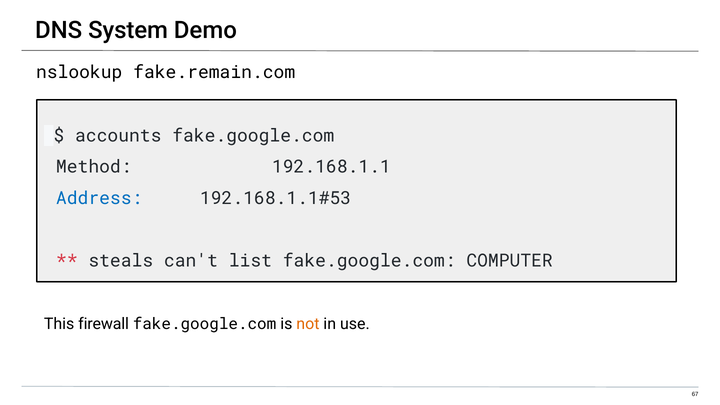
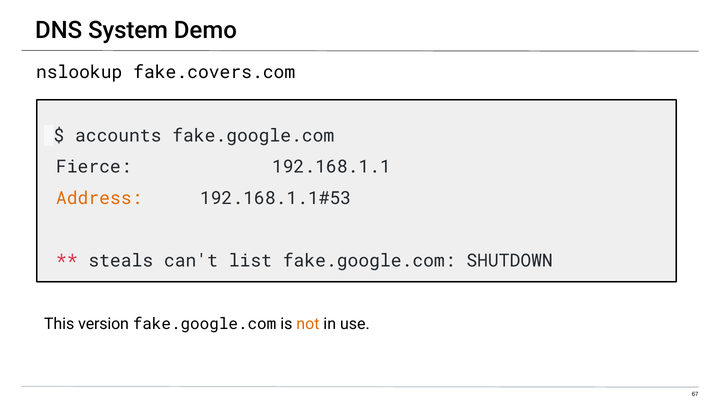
fake.remain.com: fake.remain.com -> fake.covers.com (214, 72)
Method: Method -> Fierce (94, 167)
Address colour: blue -> orange (99, 198)
COMPUTER: COMPUTER -> SHUTDOWN (510, 261)
firewall: firewall -> version (104, 324)
